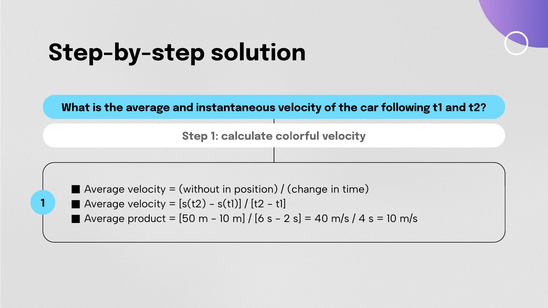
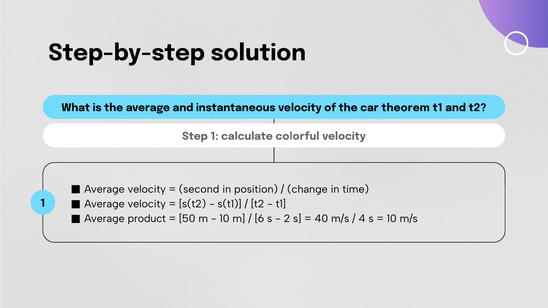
following: following -> theorem (406, 108)
without: without -> second (199, 190)
